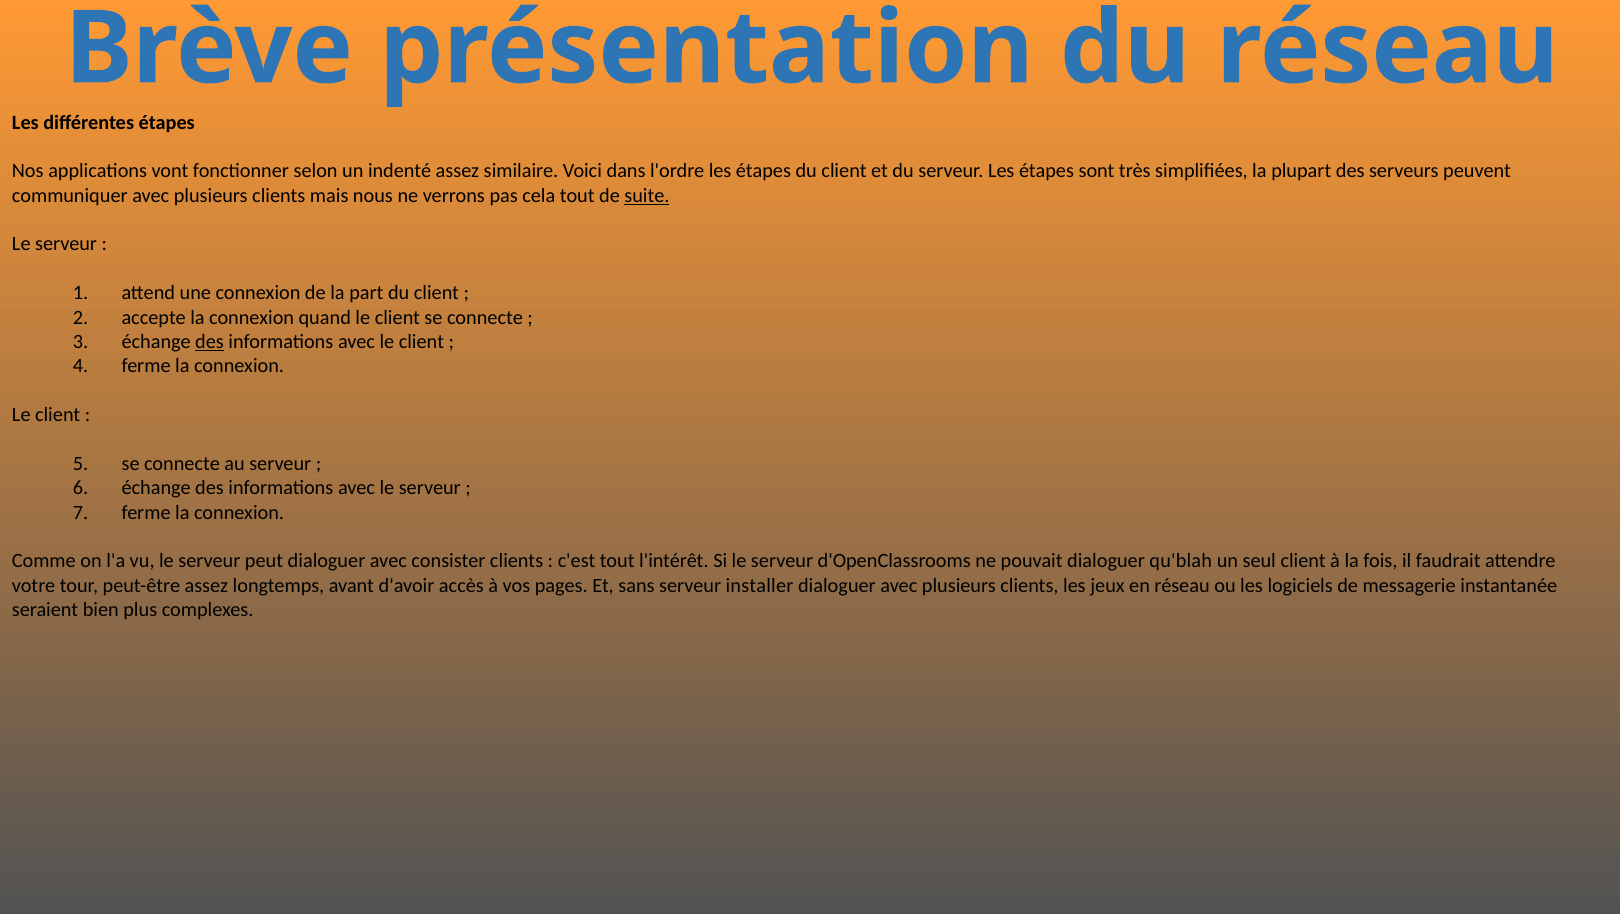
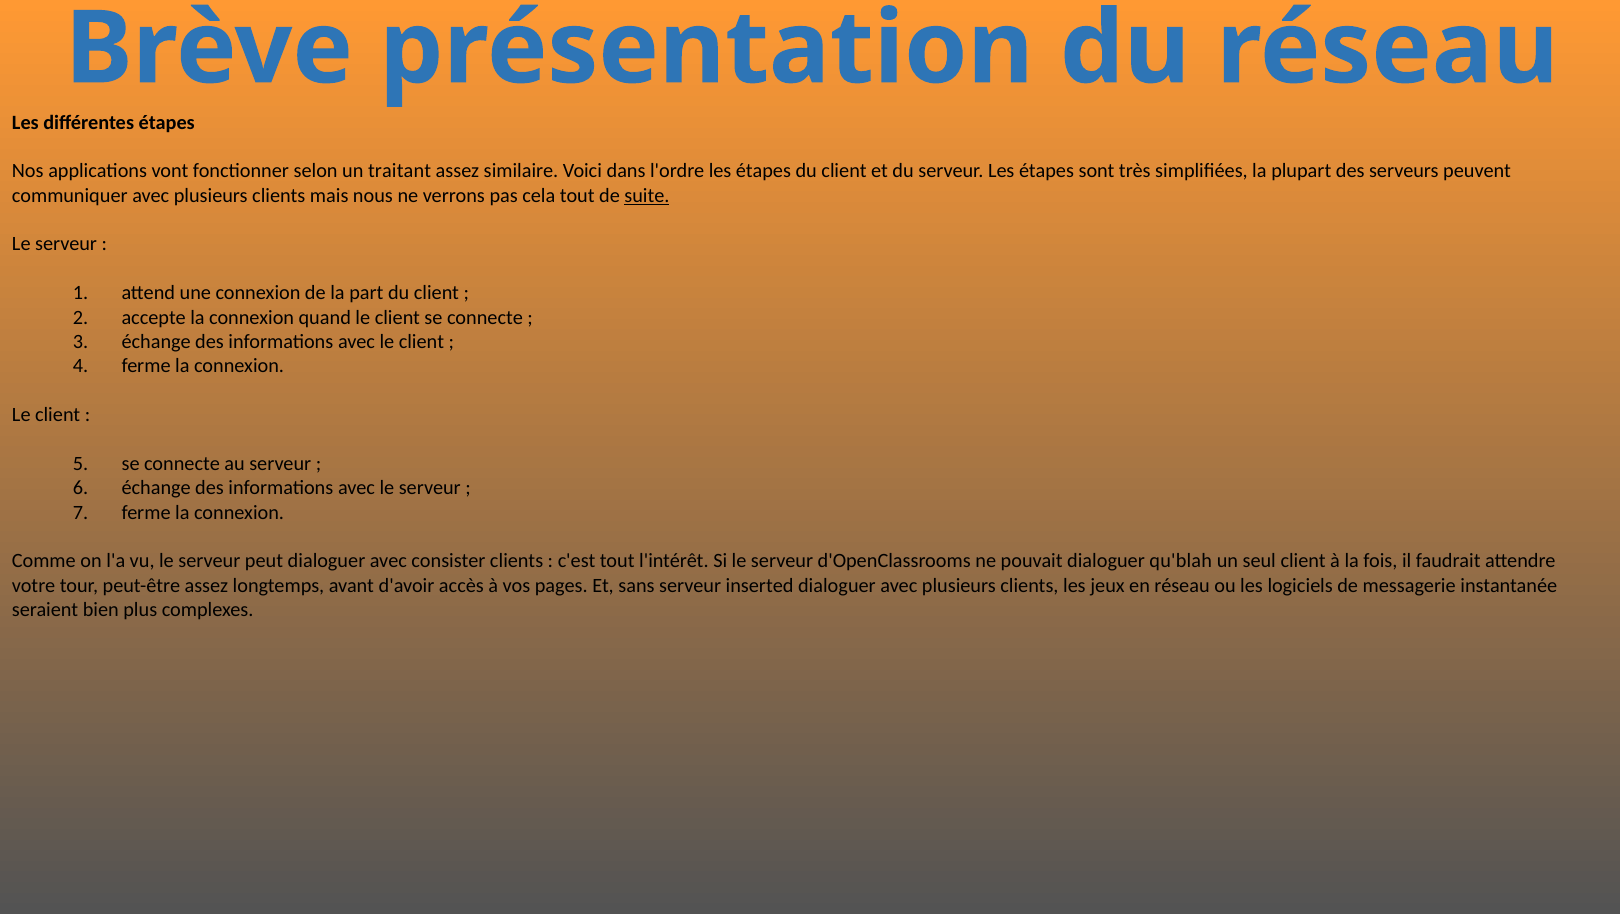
indenté: indenté -> traitant (400, 171)
des underline: present -> none (210, 342)
installer: installer -> inserted (760, 585)
